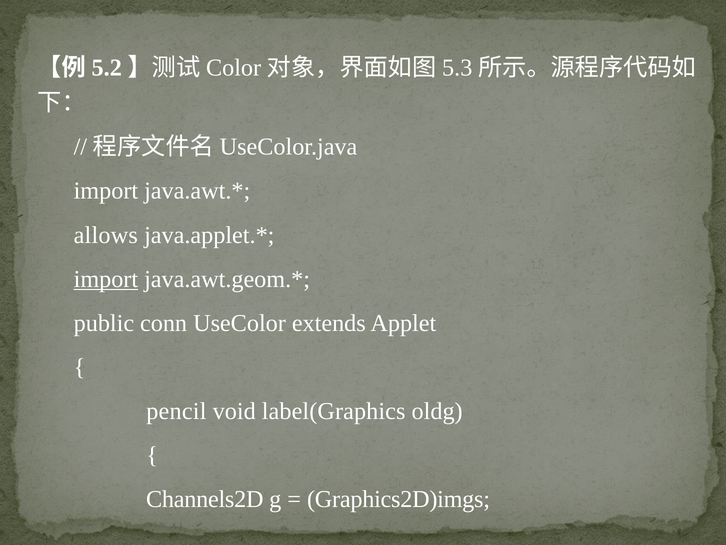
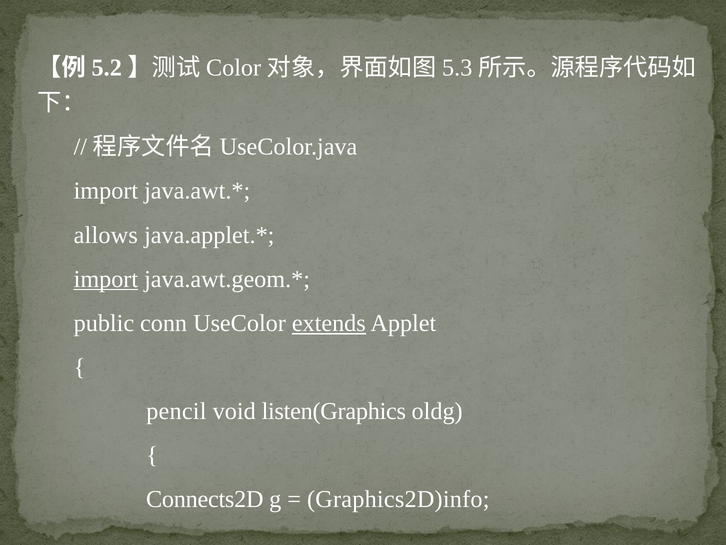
extends underline: none -> present (329, 323)
label(Graphics: label(Graphics -> listen(Graphics (334, 411)
Channels2D: Channels2D -> Connects2D (205, 499)
Graphics2D)imgs: Graphics2D)imgs -> Graphics2D)info (398, 499)
